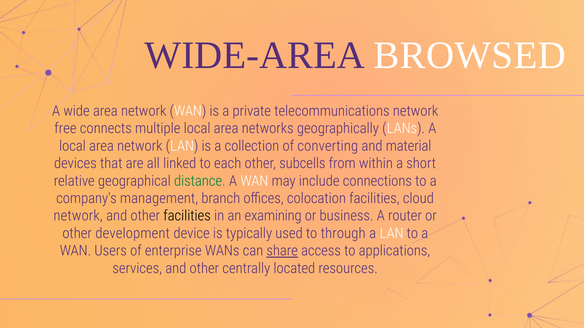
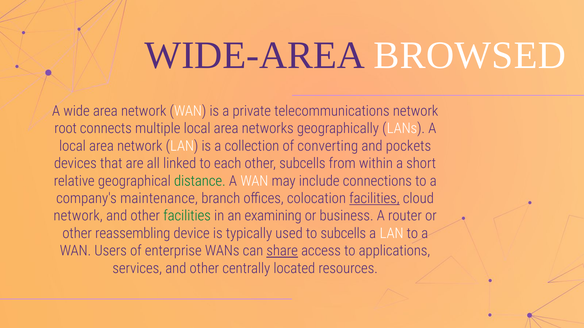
free: free -> root (66, 129)
material: material -> pockets (408, 146)
management: management -> maintenance (159, 199)
facilities underline: none -> present (374, 199)
facilities colour: black -> green (187, 216)
development: development -> reassembling (133, 234)
to through: through -> subcells (343, 234)
